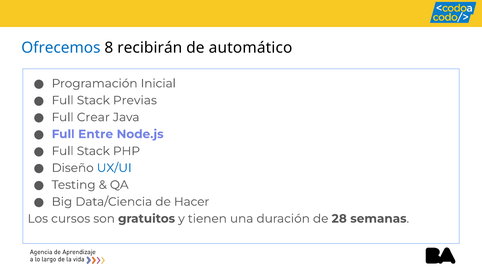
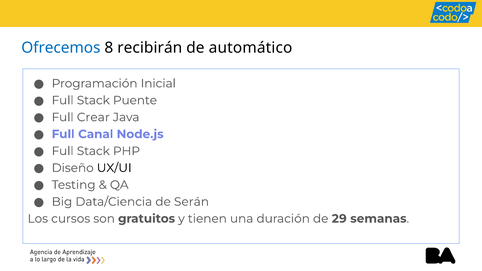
Previas: Previas -> Puente (135, 100)
Entre: Entre -> Canal (96, 134)
UX/UI colour: blue -> black (114, 168)
Hacer: Hacer -> Serán (191, 202)
28: 28 -> 29 (339, 219)
